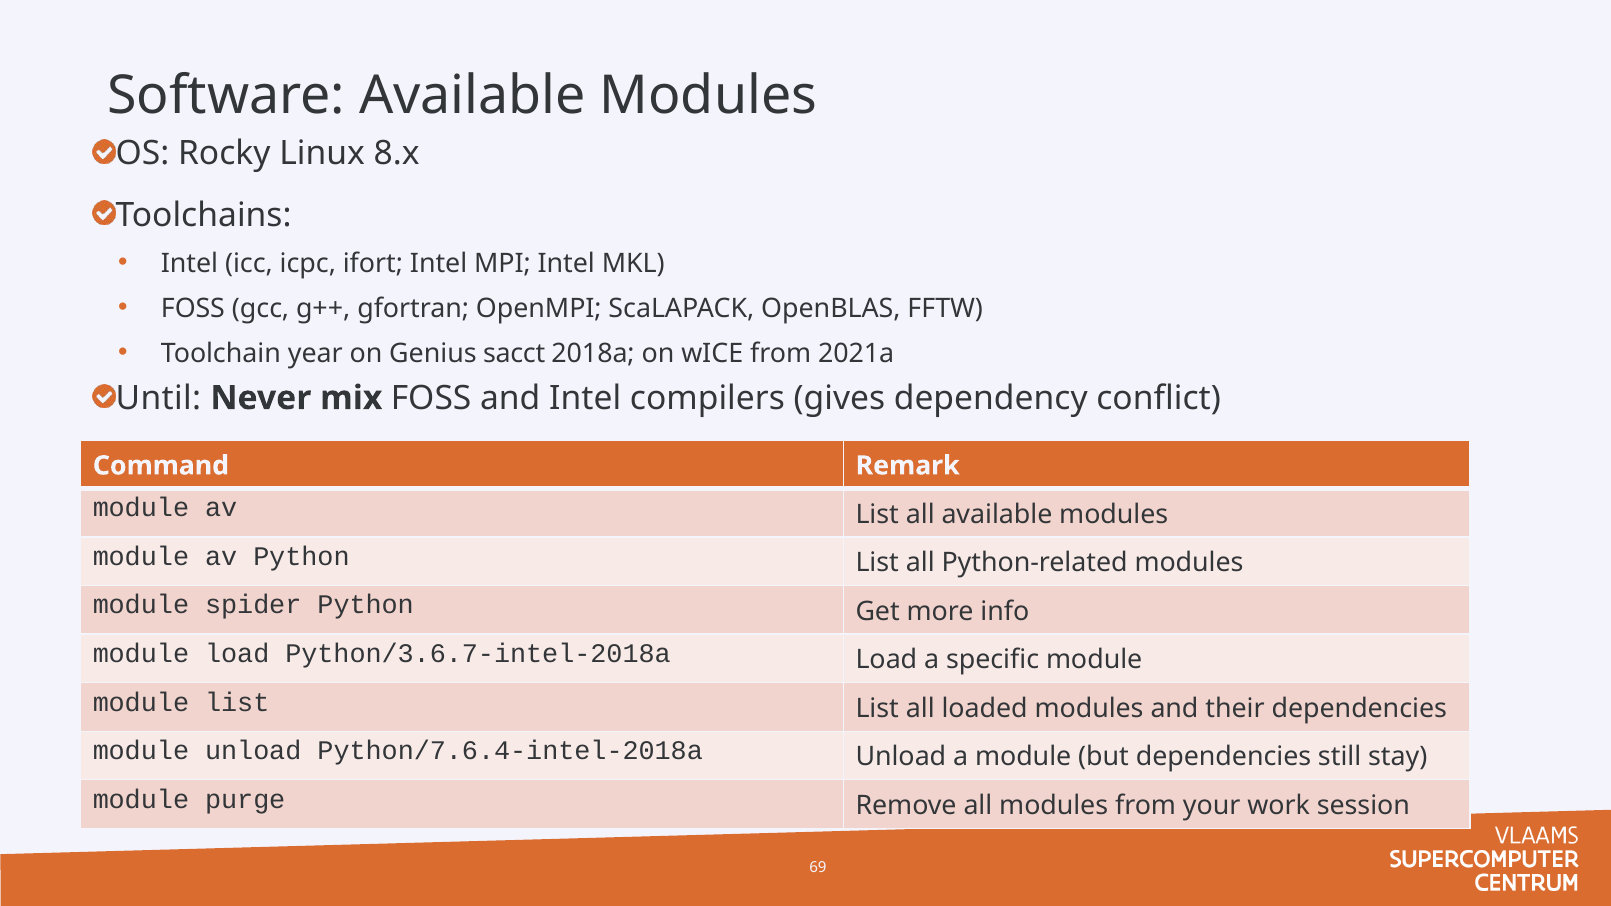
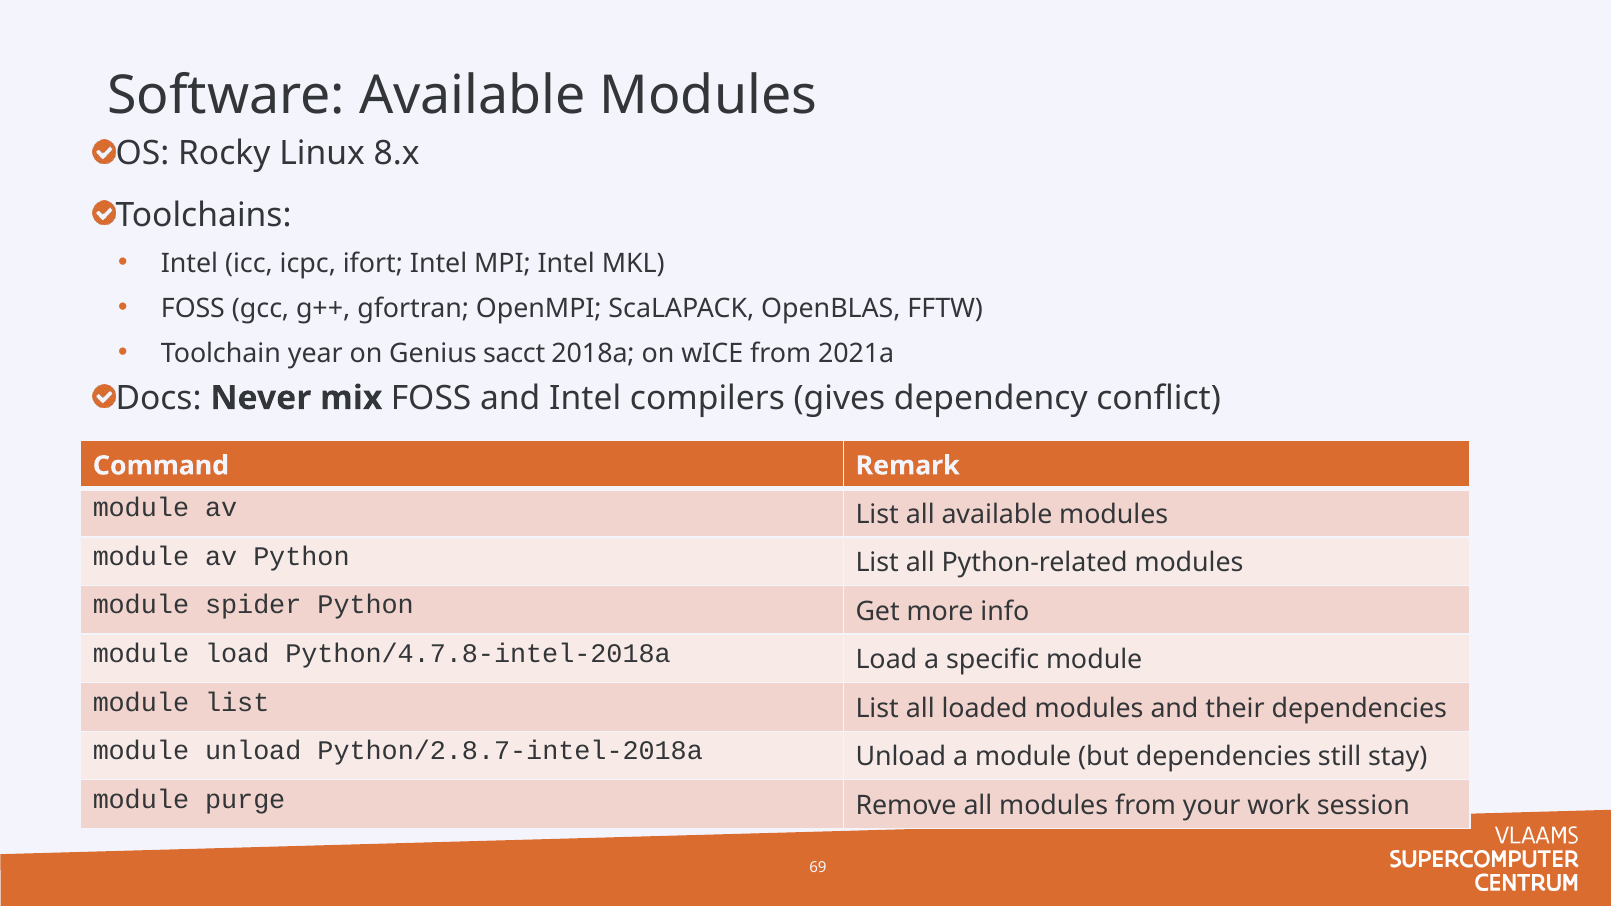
Until: Until -> Docs (159, 398)
Python/3.6.7-intel-2018a: Python/3.6.7-intel-2018a -> Python/4.7.8-intel-2018a (478, 654)
Python/7.6.4-intel-2018a: Python/7.6.4-intel-2018a -> Python/2.8.7-intel-2018a (510, 751)
